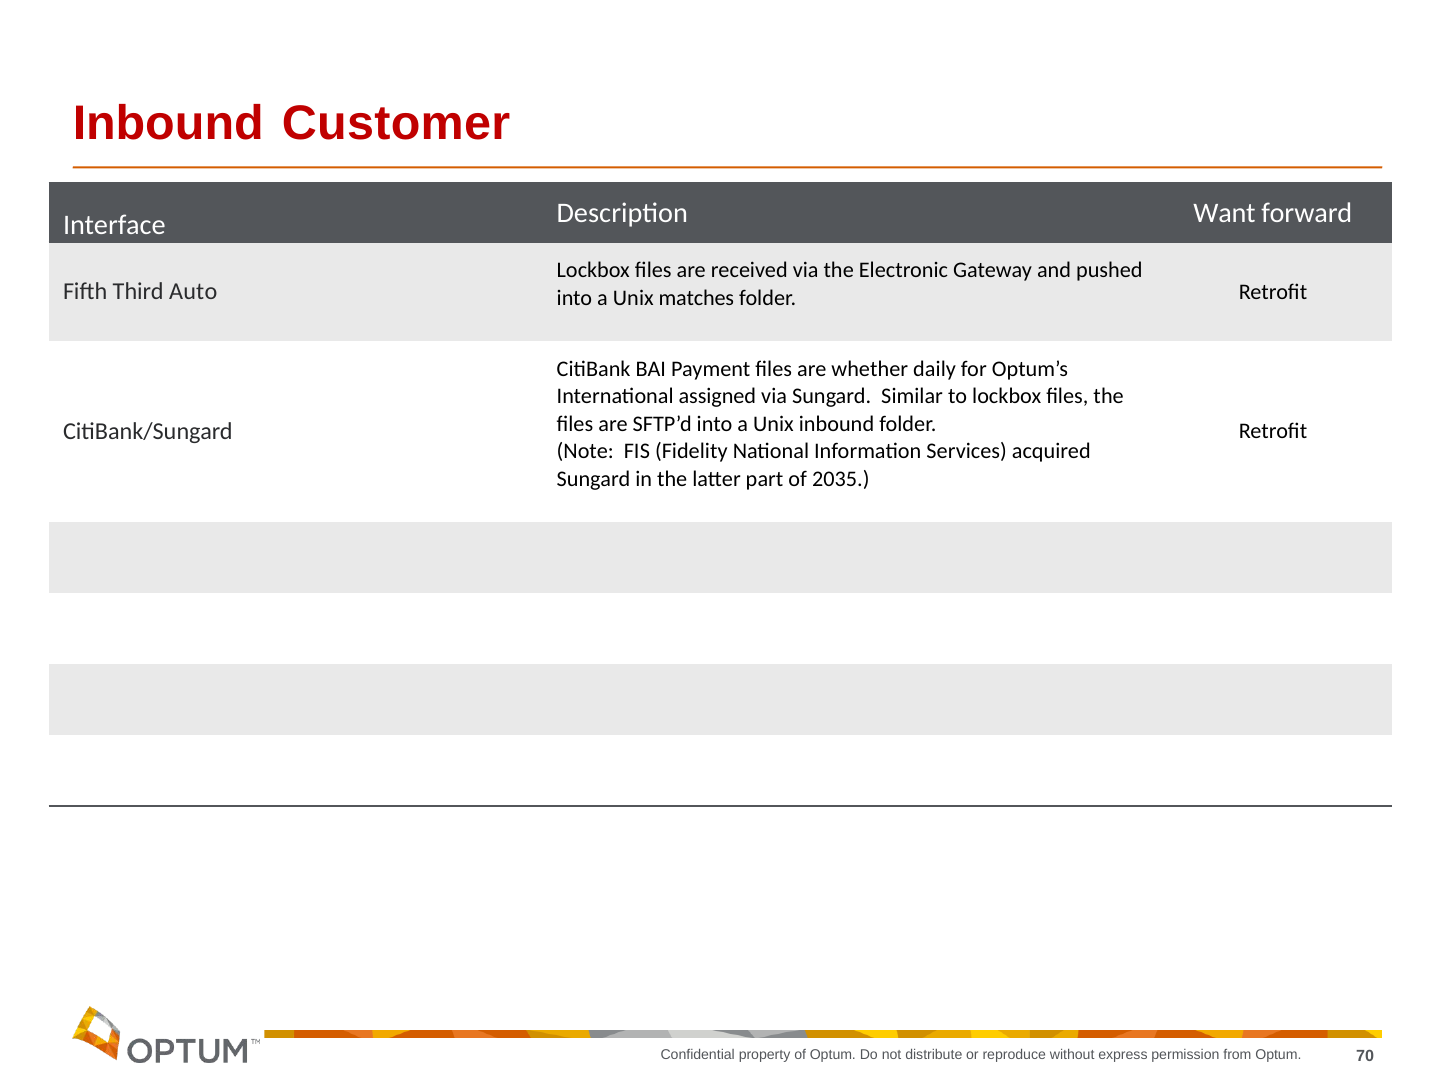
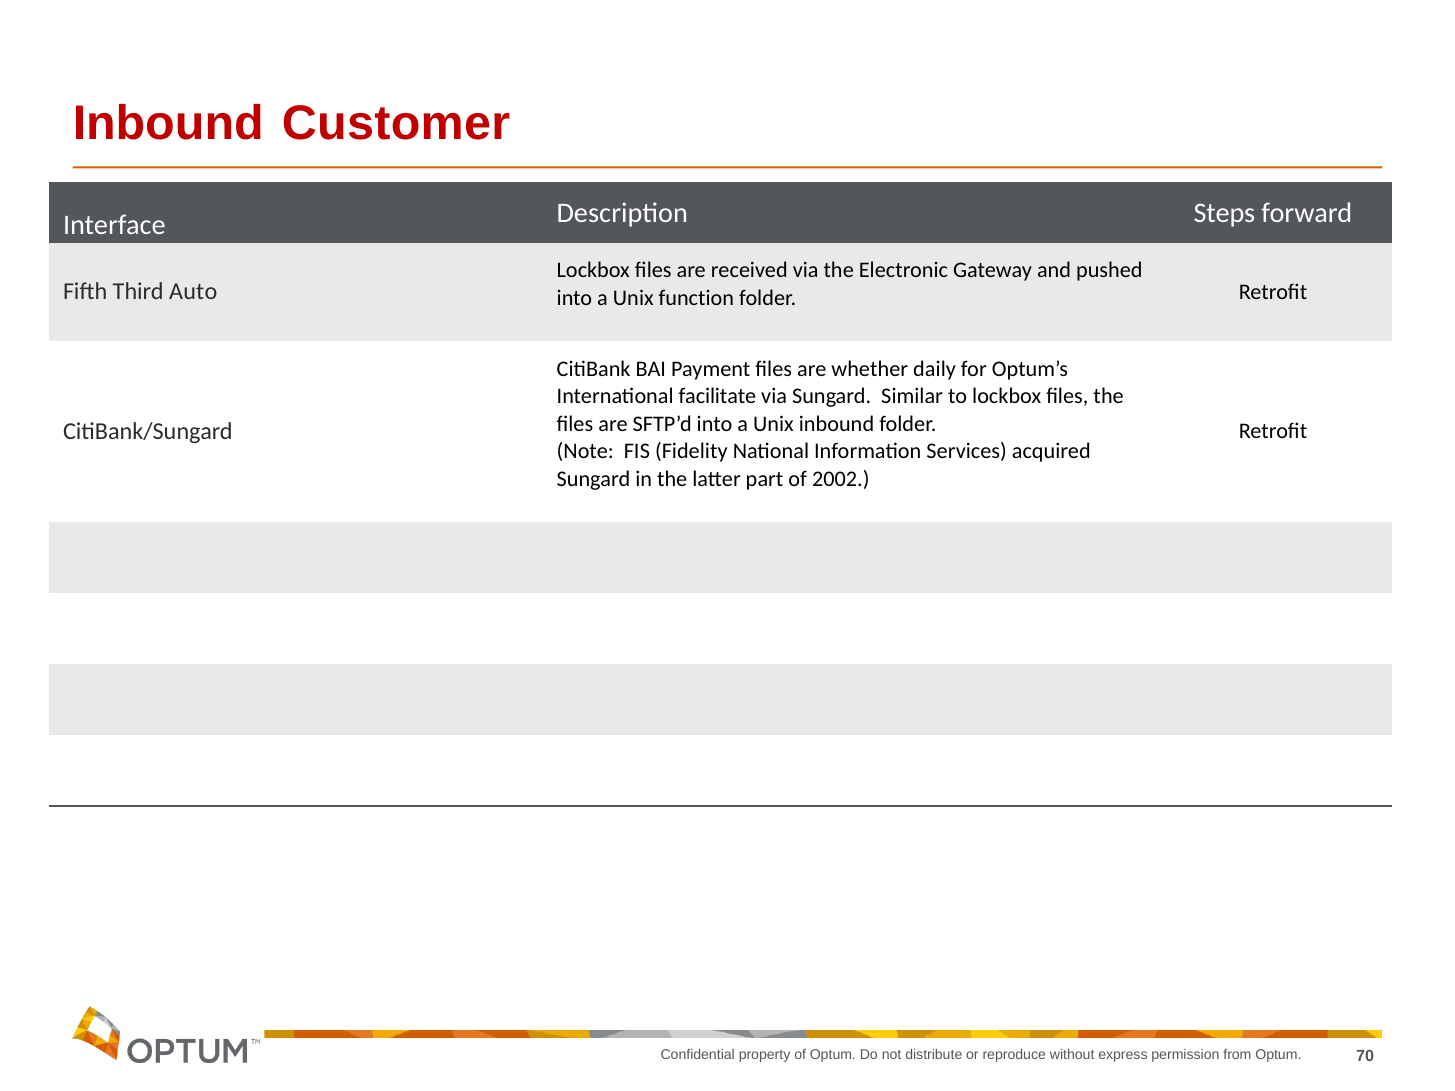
Want: Want -> Steps (1224, 213)
matches: matches -> function (696, 298)
assigned: assigned -> facilitate (717, 397)
2035: 2035 -> 2002 (841, 479)
